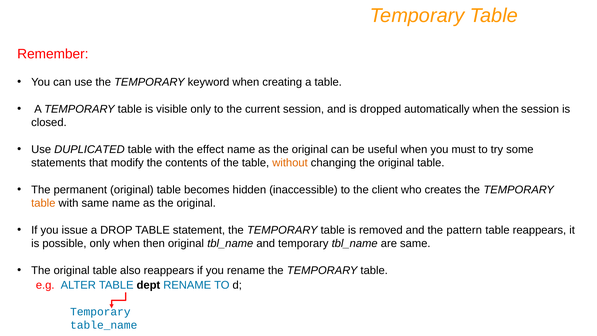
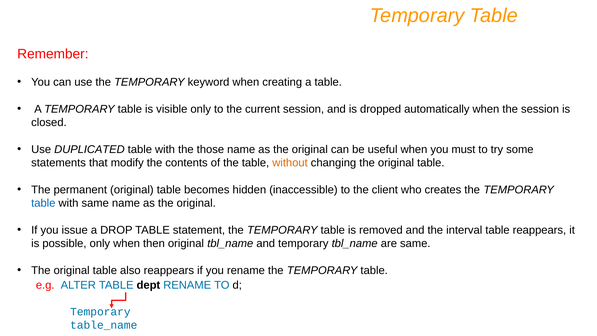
effect: effect -> those (210, 149)
table colour: orange -> blue (43, 203)
pattern: pattern -> interval (464, 230)
